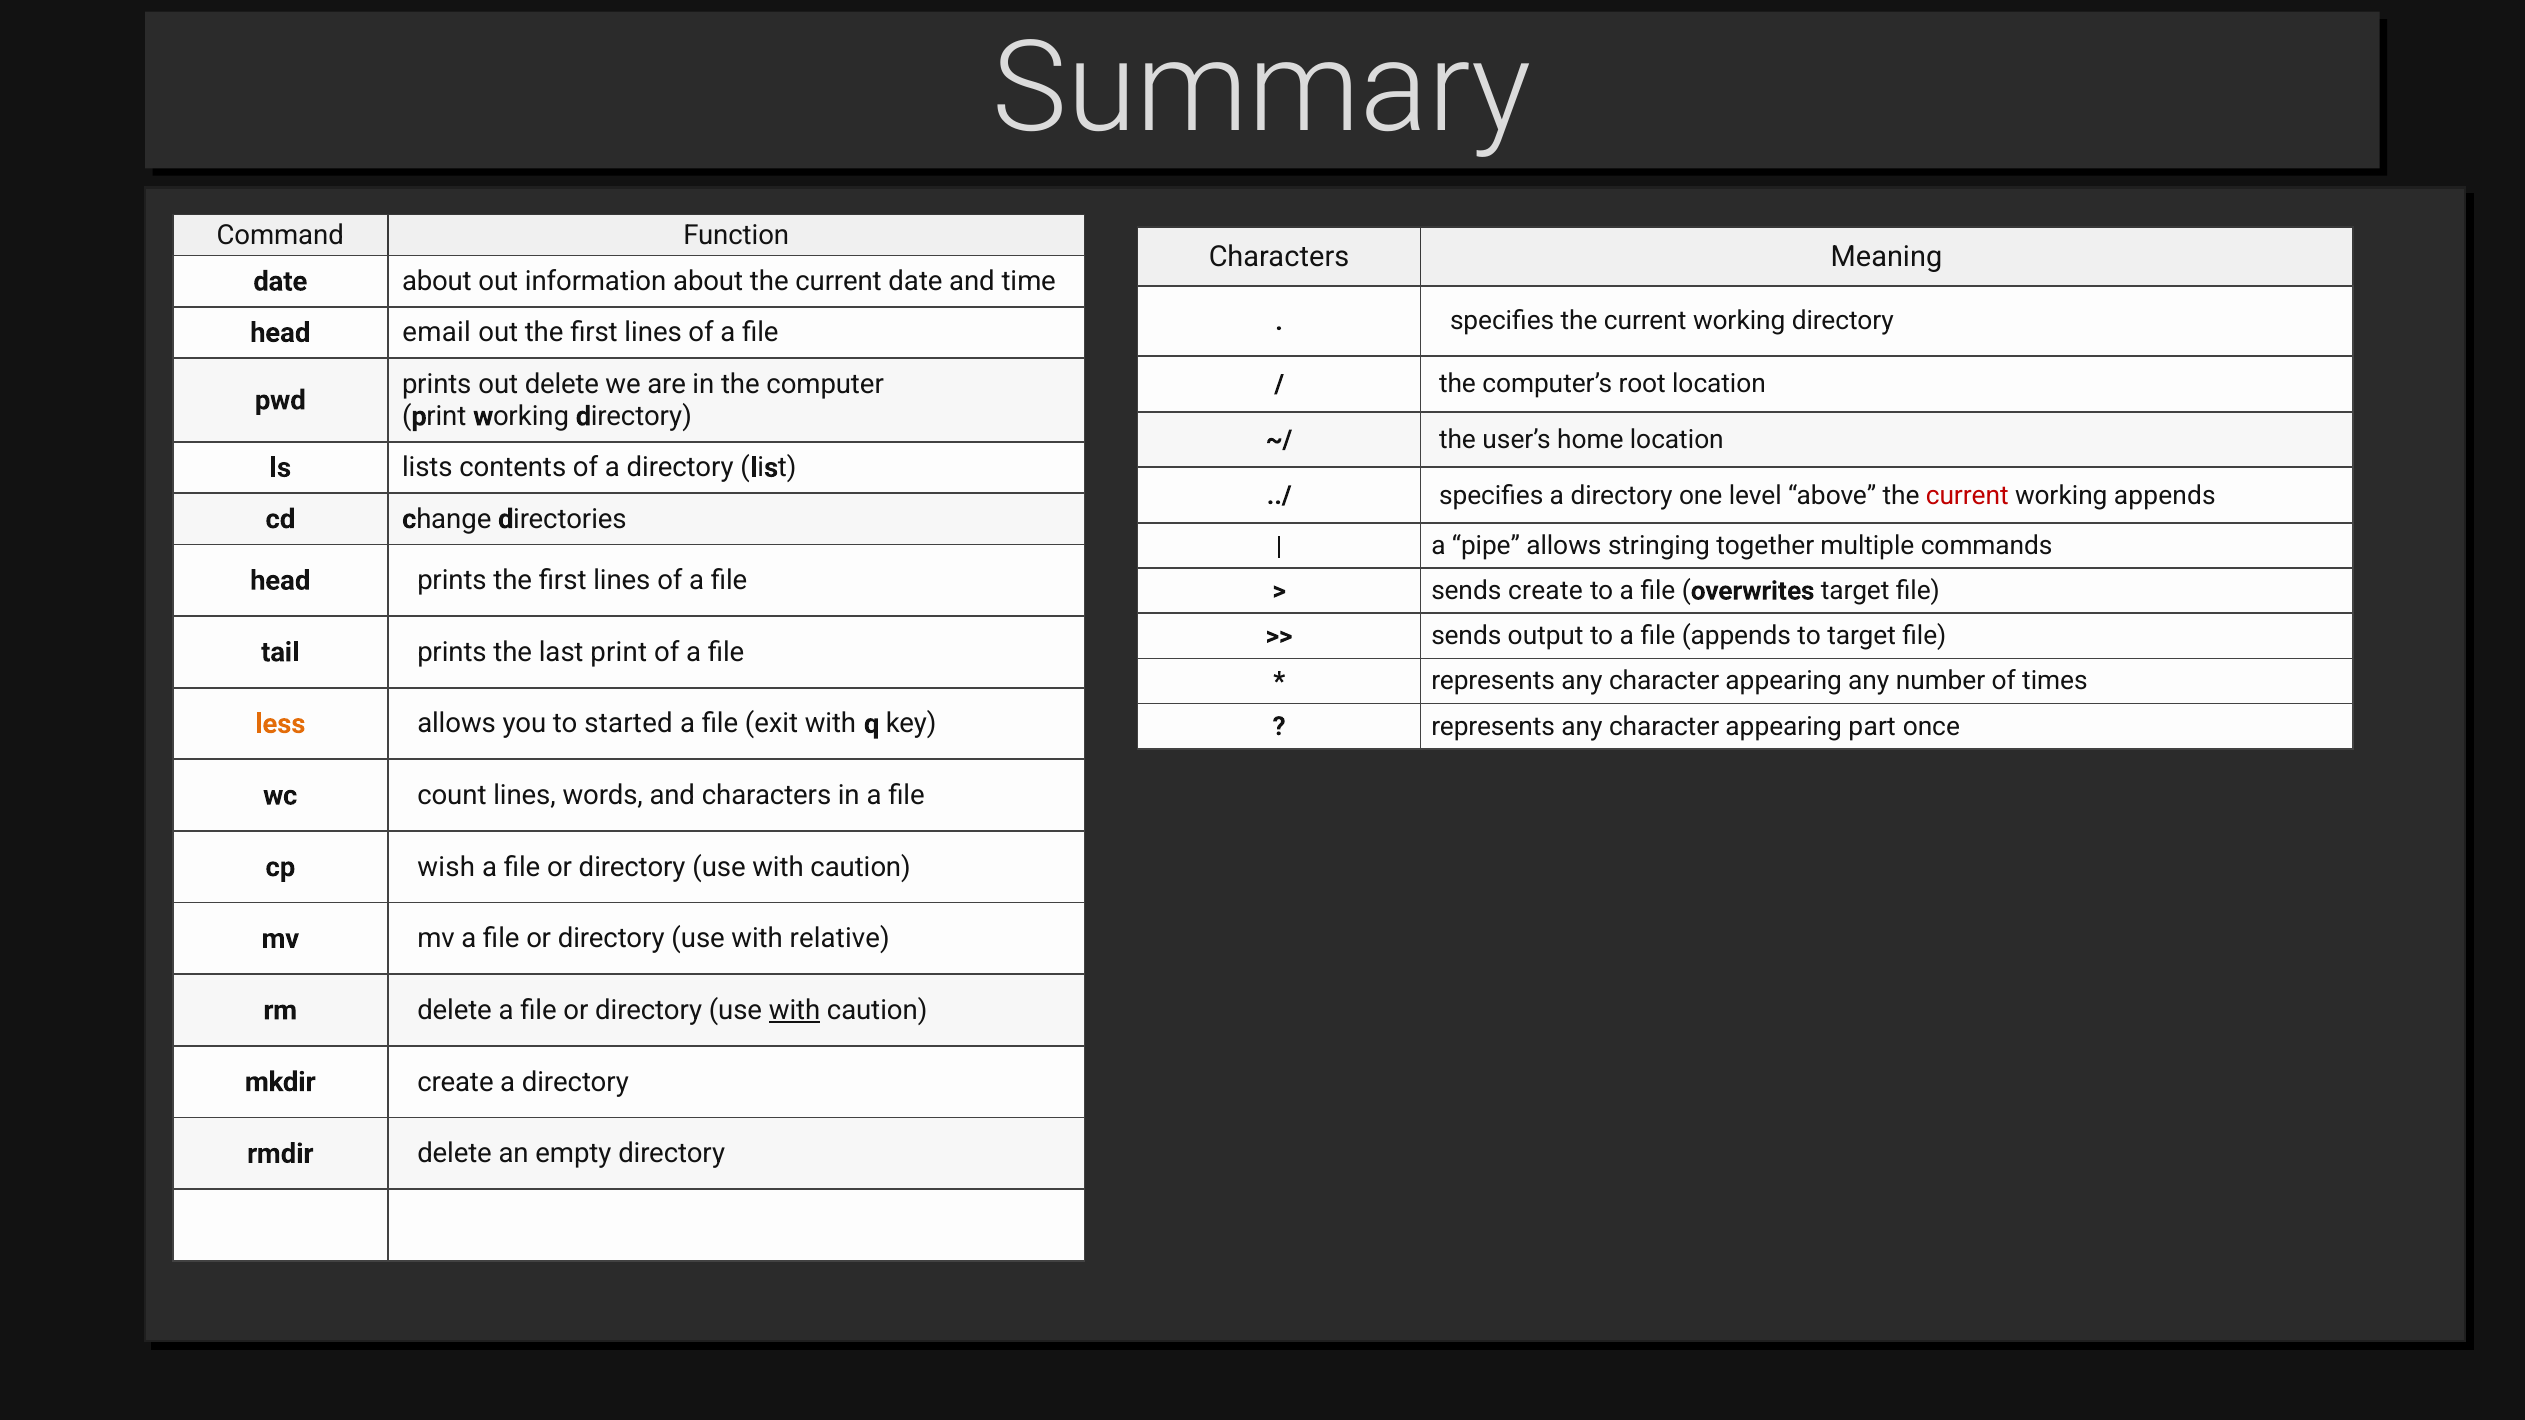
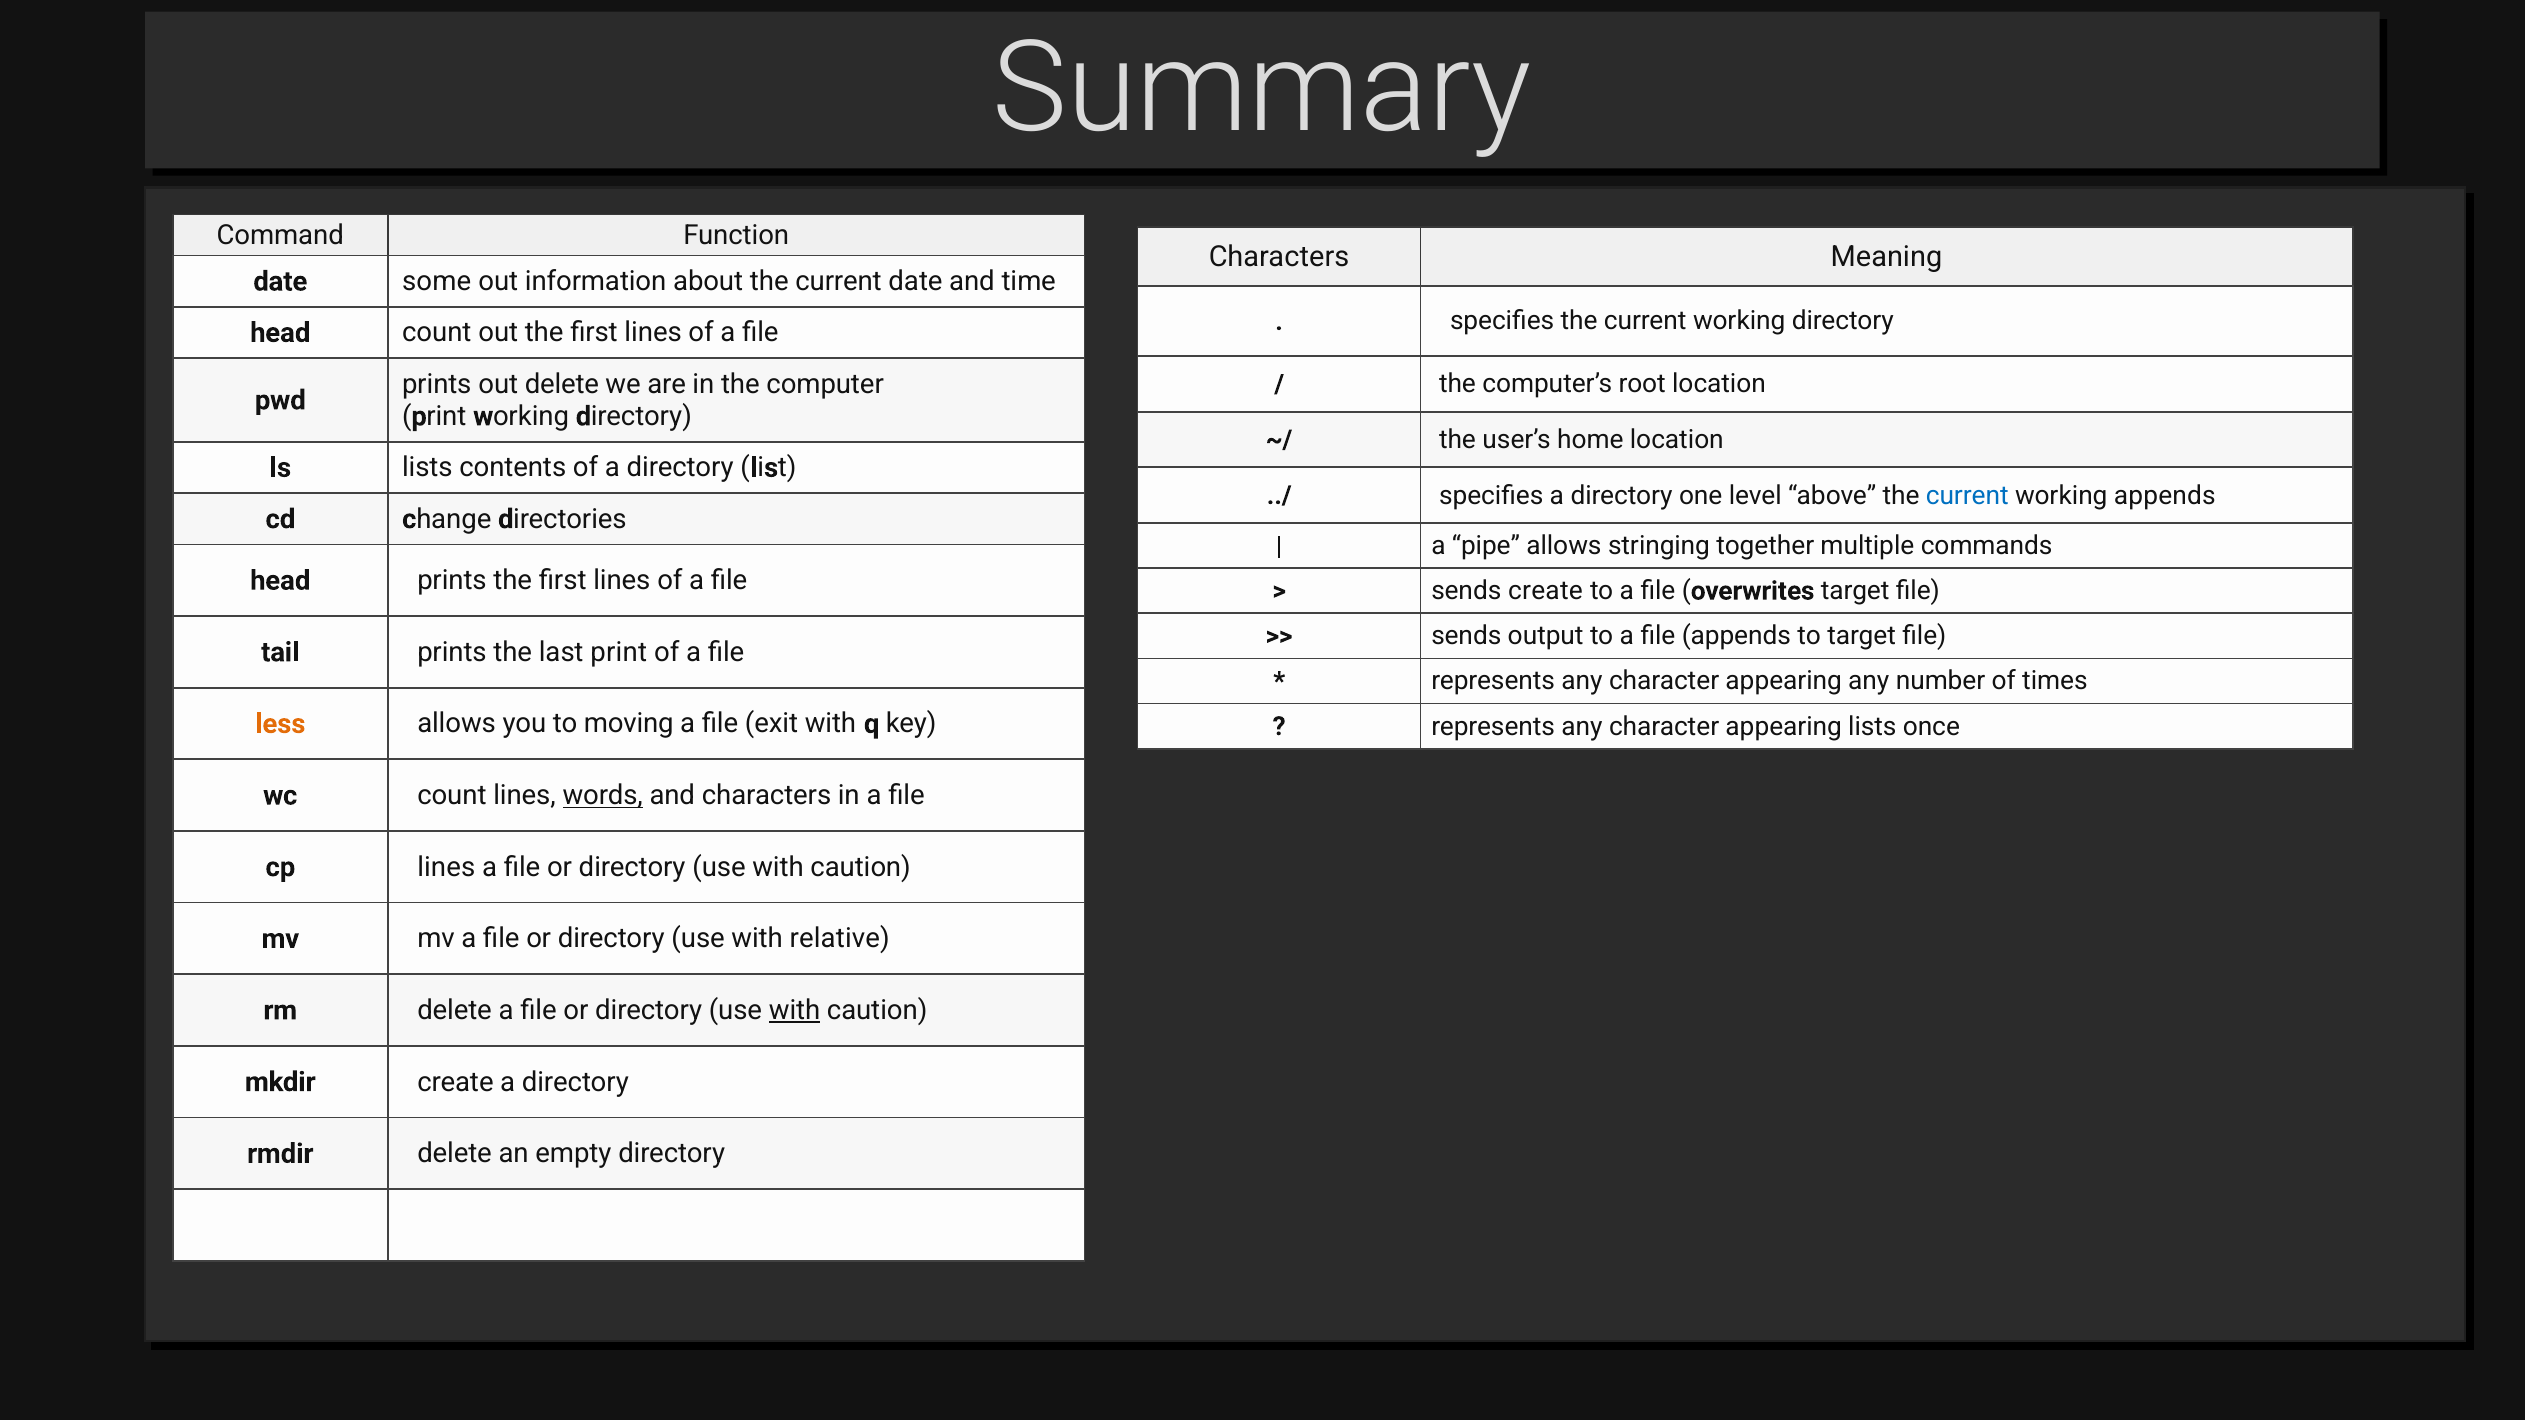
date about: about -> some (437, 282)
head email: email -> count (437, 333)
current colour: red -> blue (1967, 495)
started: started -> moving (629, 724)
appearing part: part -> lists (1872, 727)
words underline: none -> present (603, 796)
cp wish: wish -> lines (446, 867)
